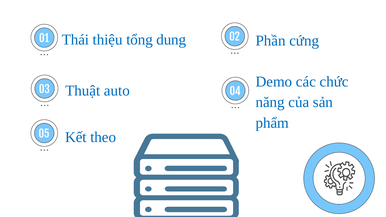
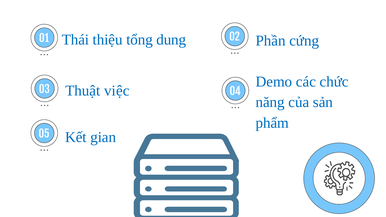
auto: auto -> việc (117, 91)
theo: theo -> gian (103, 137)
